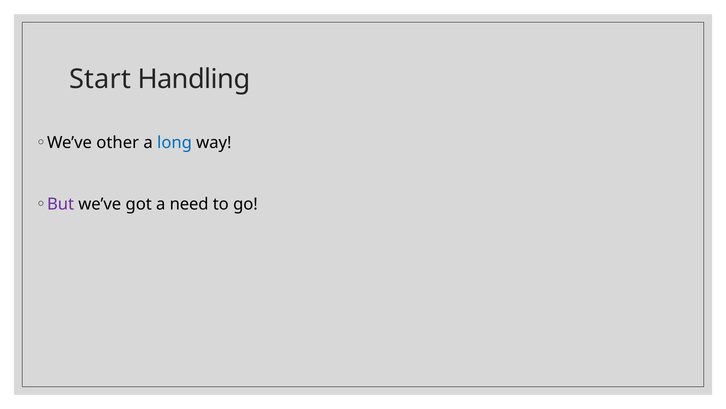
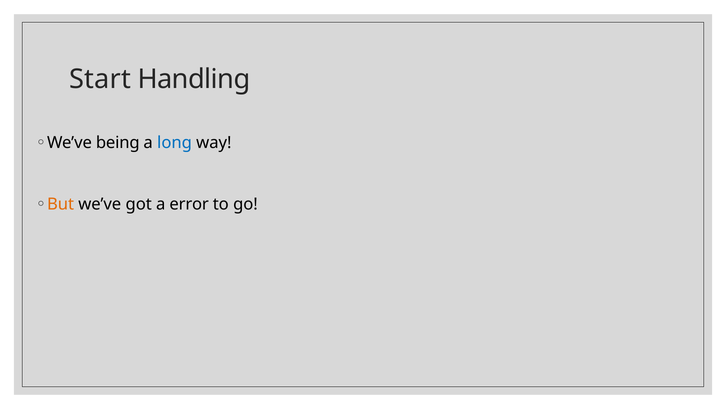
other: other -> being (118, 143)
But colour: purple -> orange (61, 204)
need: need -> error (189, 204)
